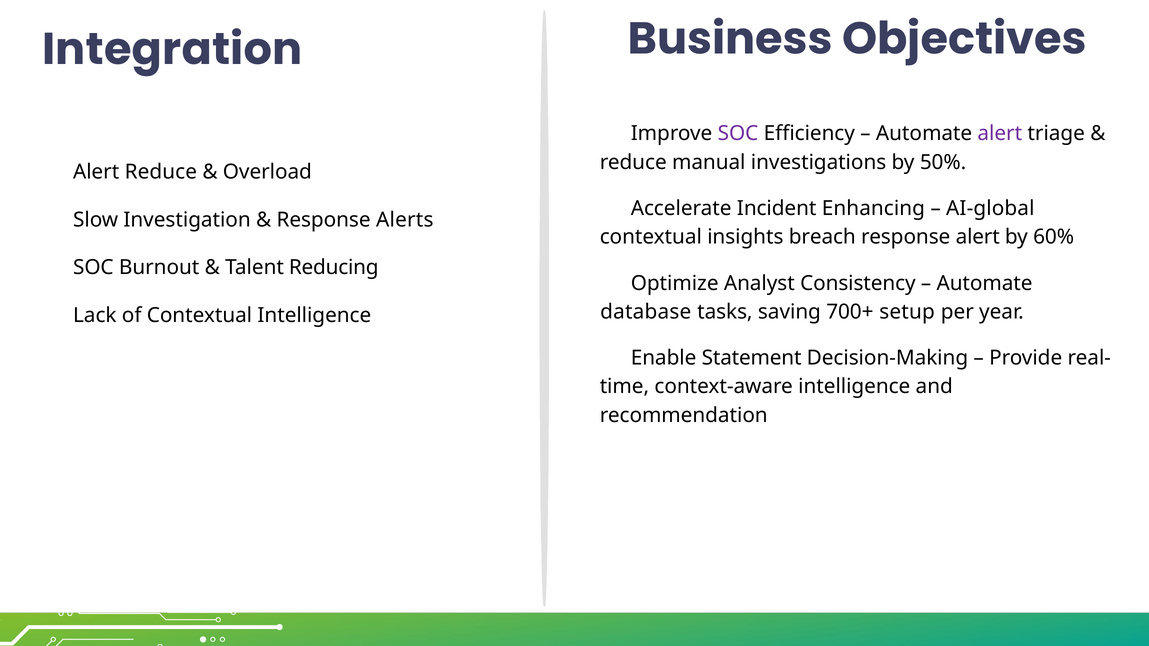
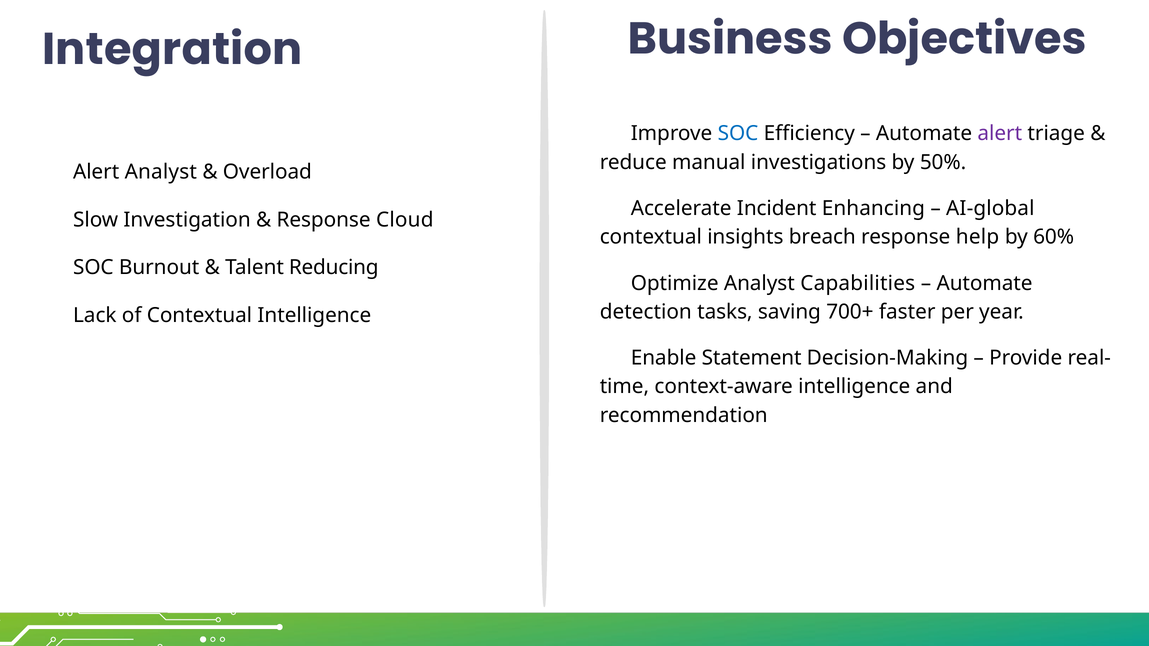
SOC colour: purple -> blue (738, 134)
Reduce: Reduce -> Analyst (161, 172)
Alerts: Alerts -> Cloud (405, 220)
response alert: alert -> help (978, 237)
Consistency: Consistency -> Capabilities (858, 283)
database: database -> detection (646, 312)
setup: setup -> faster (907, 312)
